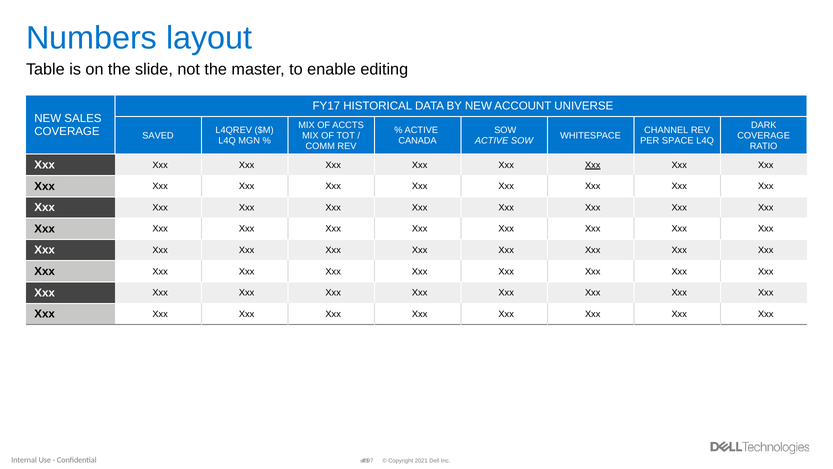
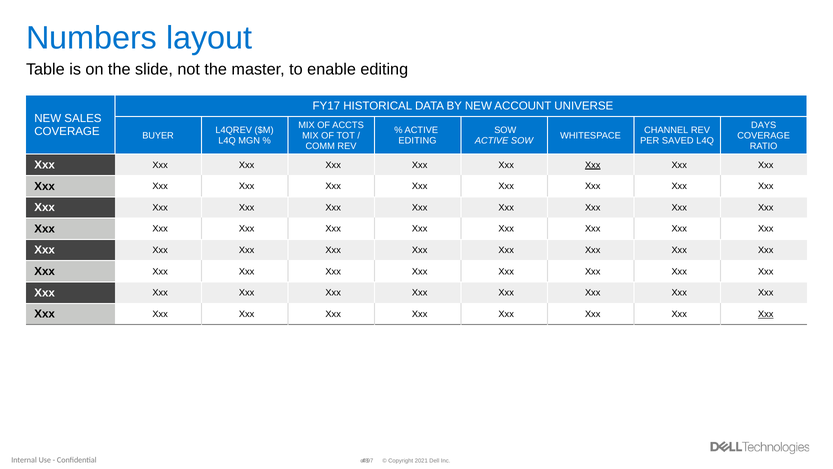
DARK: DARK -> DAYS (764, 125)
SAVED: SAVED -> BUYER (158, 135)
CANADA: CANADA -> EDITING (417, 141)
SPACE: SPACE -> SAVED (678, 141)
Xxx underline: none -> present (766, 314)
